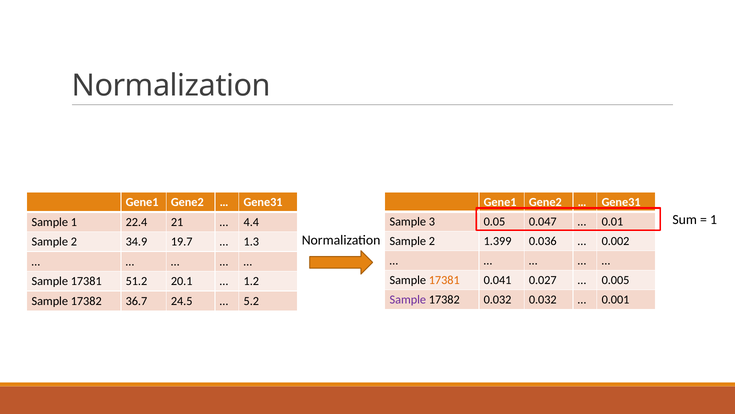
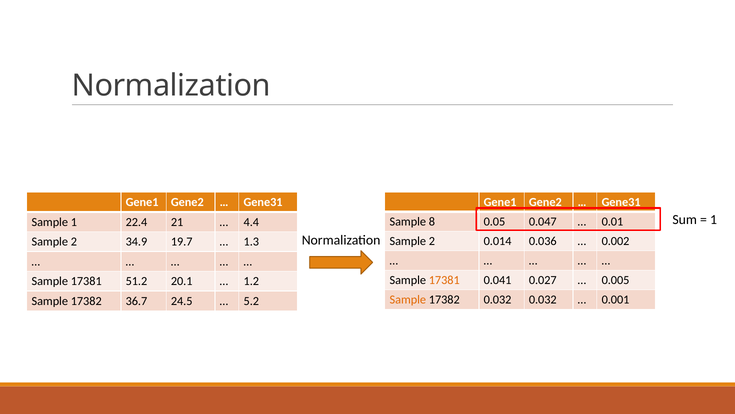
3: 3 -> 8 (432, 221)
1.399: 1.399 -> 0.014 (498, 241)
Sample colour: purple -> orange (408, 299)
